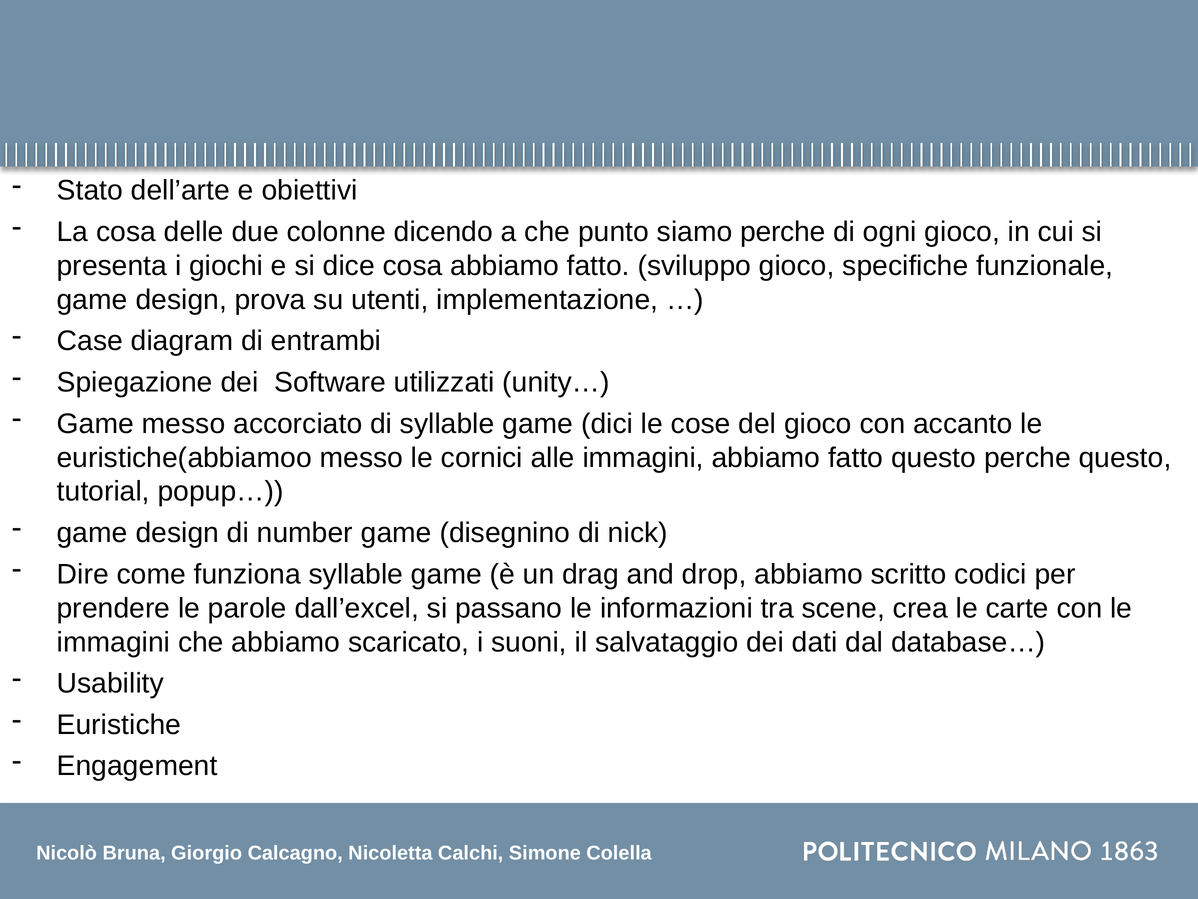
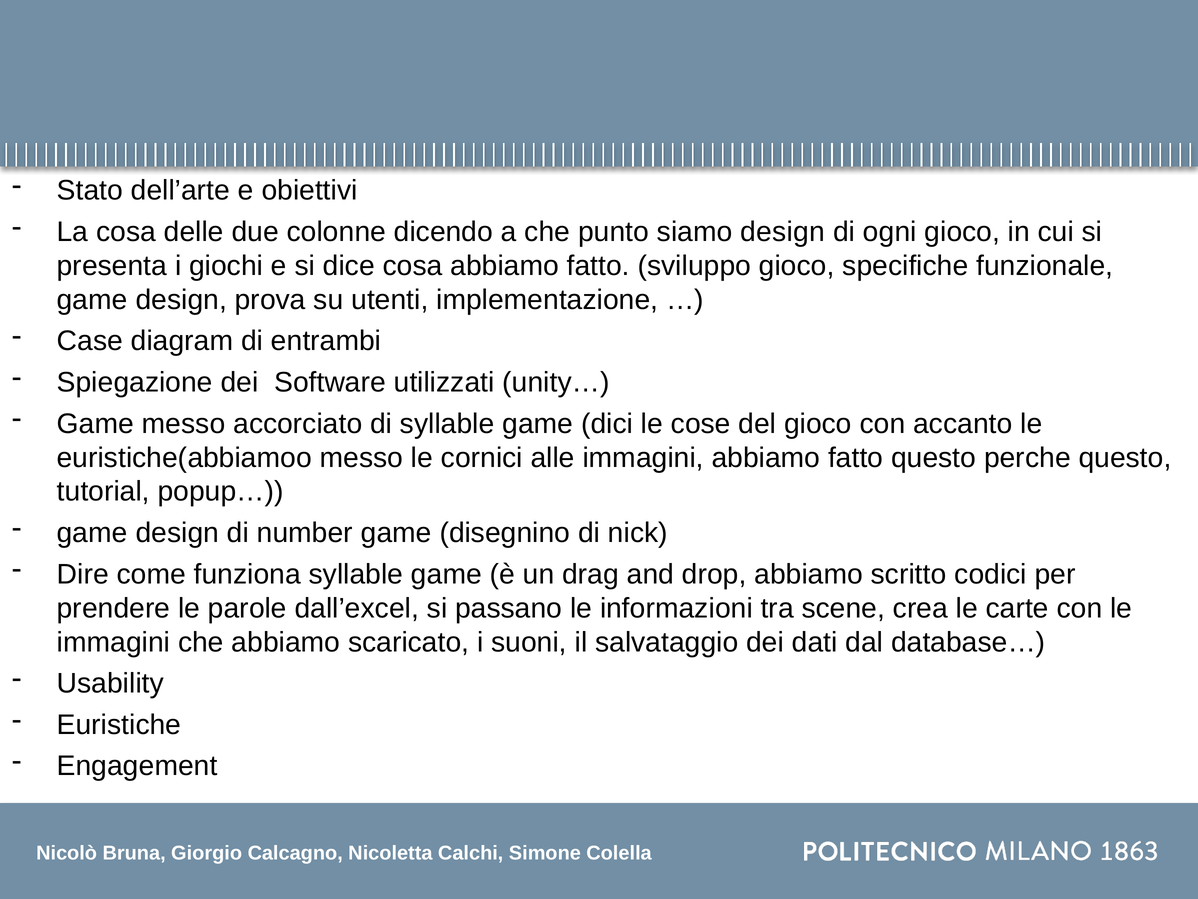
siamo perche: perche -> design (783, 232)
